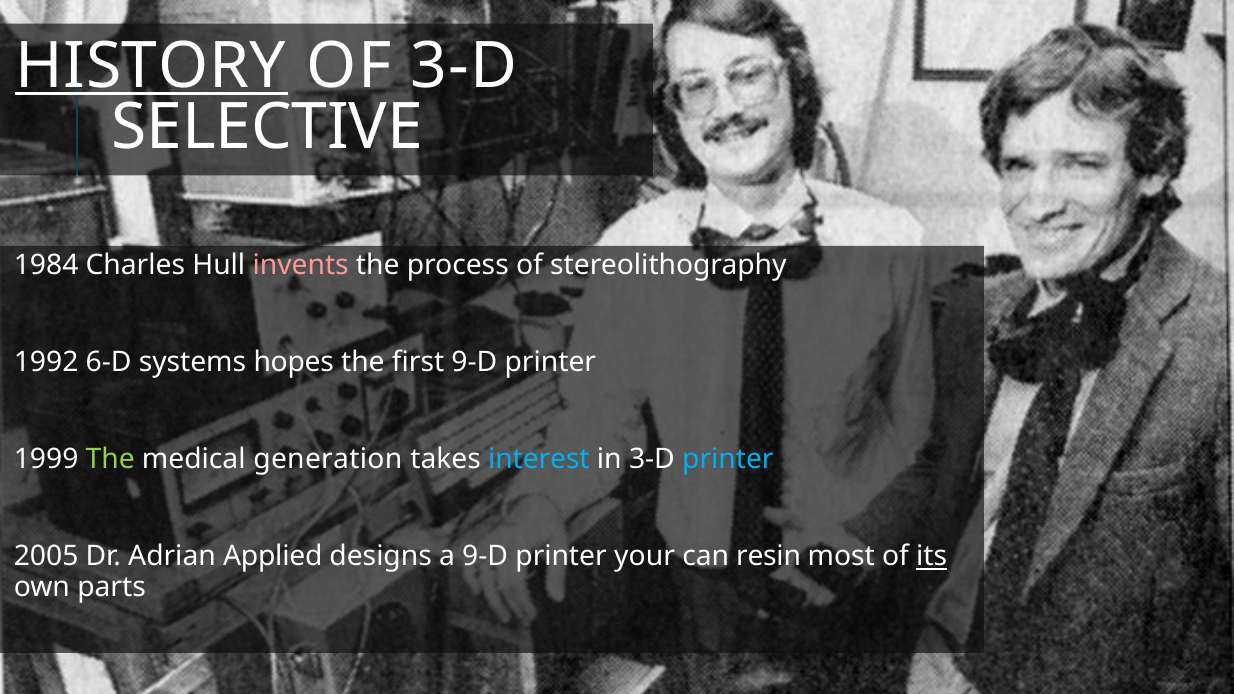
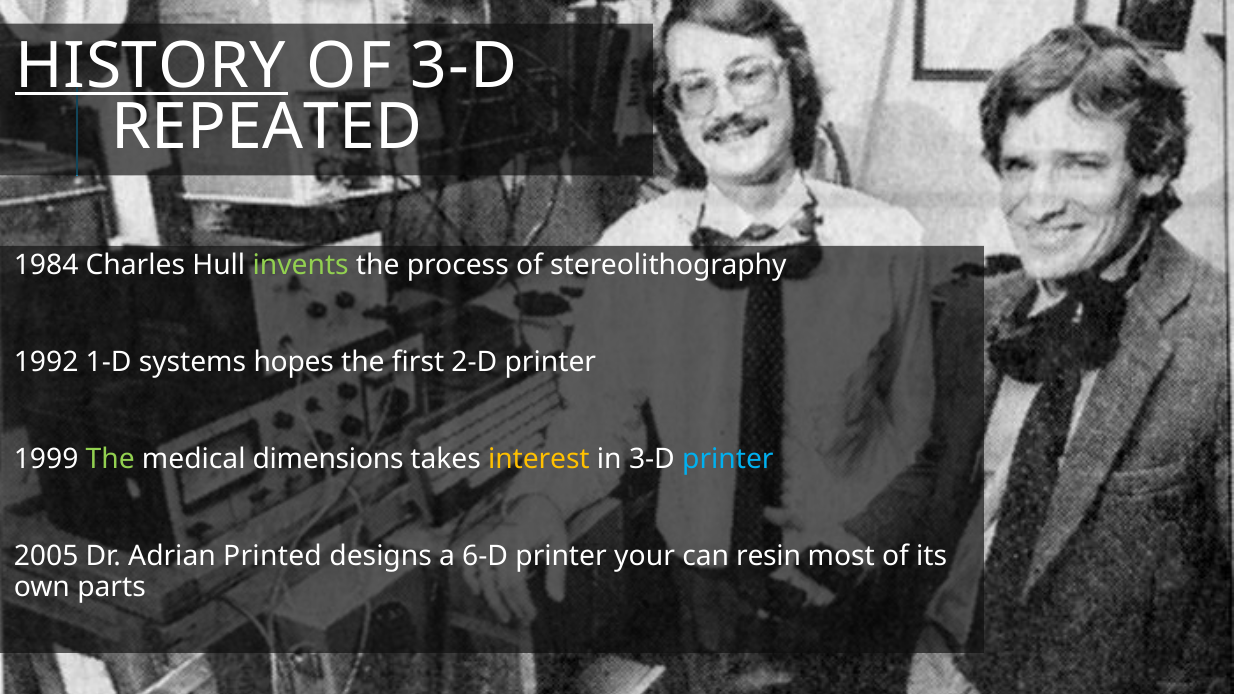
SELECTIVE: SELECTIVE -> REPEATED (267, 128)
invents colour: pink -> light green (301, 266)
6-D: 6-D -> 1-D (109, 363)
first 9-D: 9-D -> 2-D (474, 363)
generation: generation -> dimensions (328, 460)
interest colour: light blue -> yellow (539, 460)
Applied: Applied -> Printed (273, 557)
a 9-D: 9-D -> 6-D (485, 557)
its underline: present -> none (932, 557)
